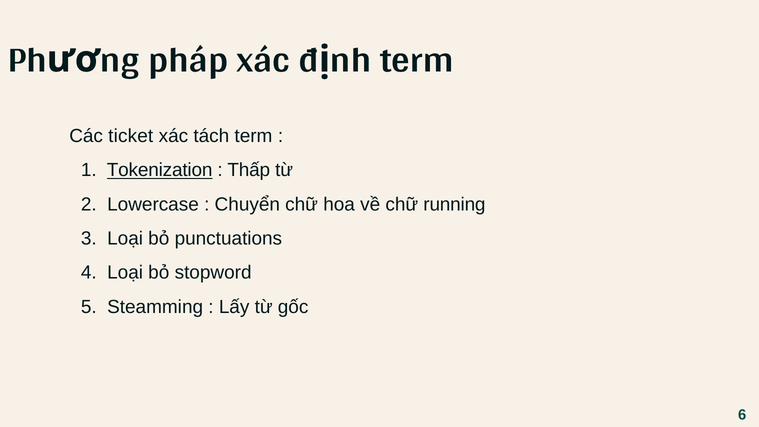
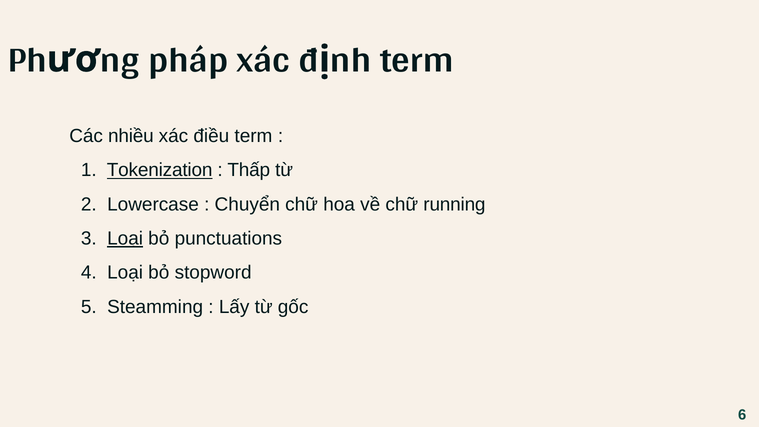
ticket: ticket -> nhiều (131, 136)
tách: tách -> điều (211, 136)
Loại underline: none -> present (125, 239)
